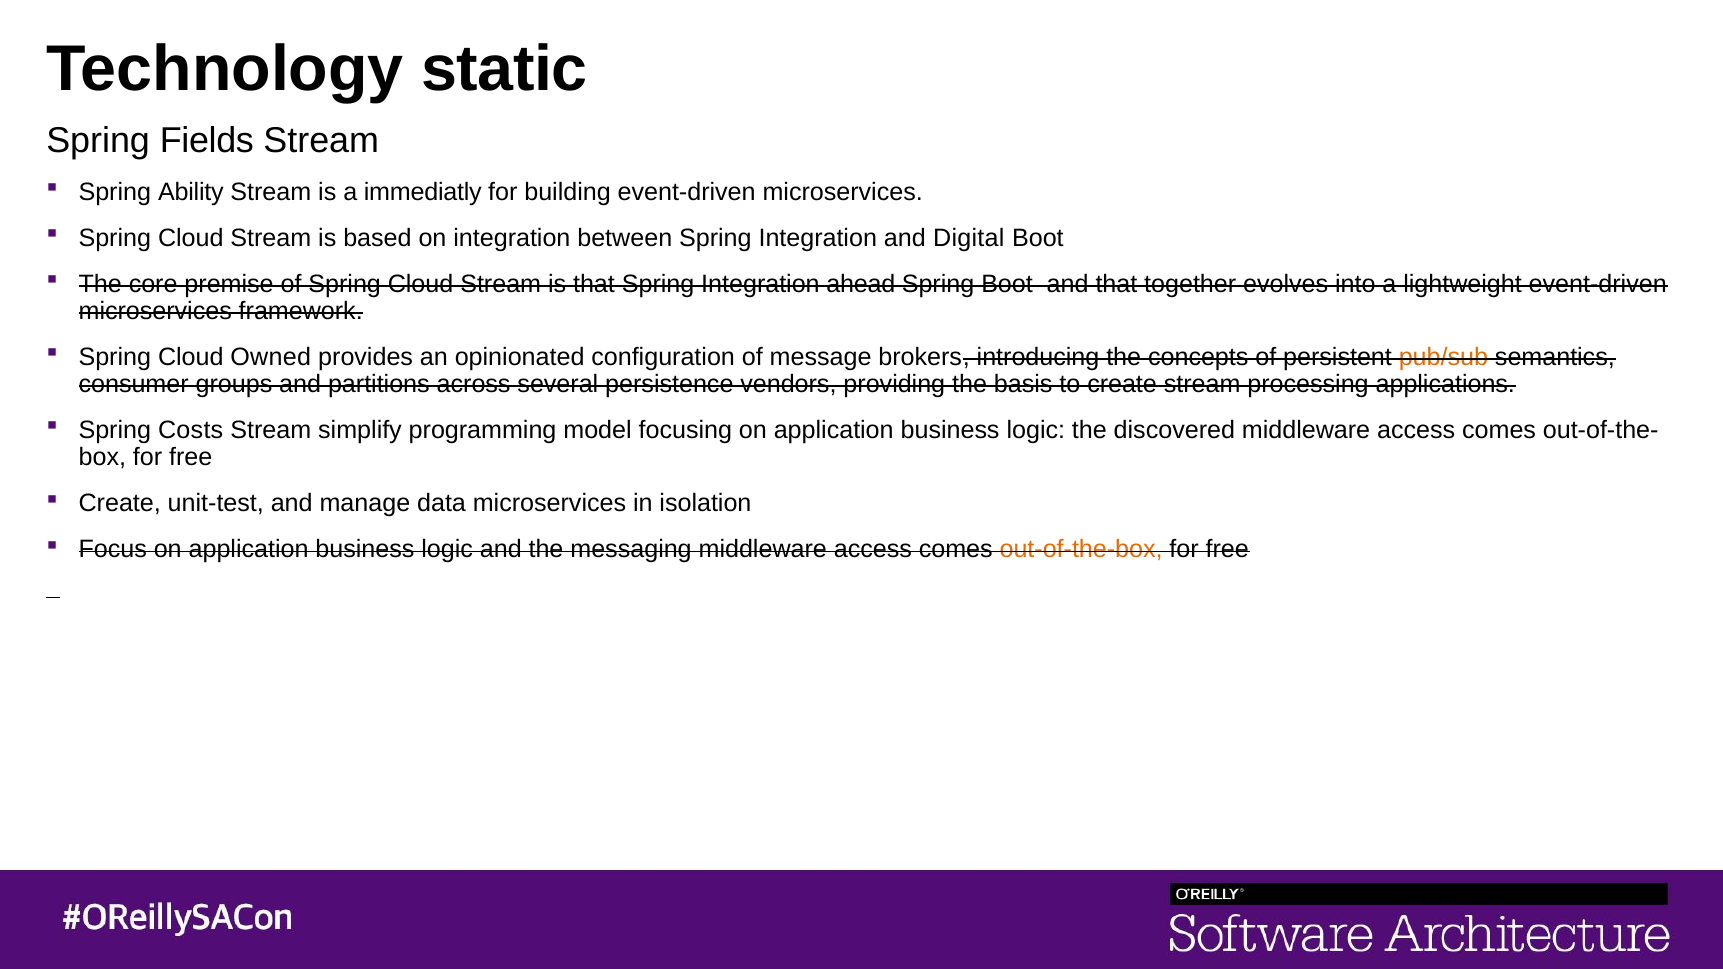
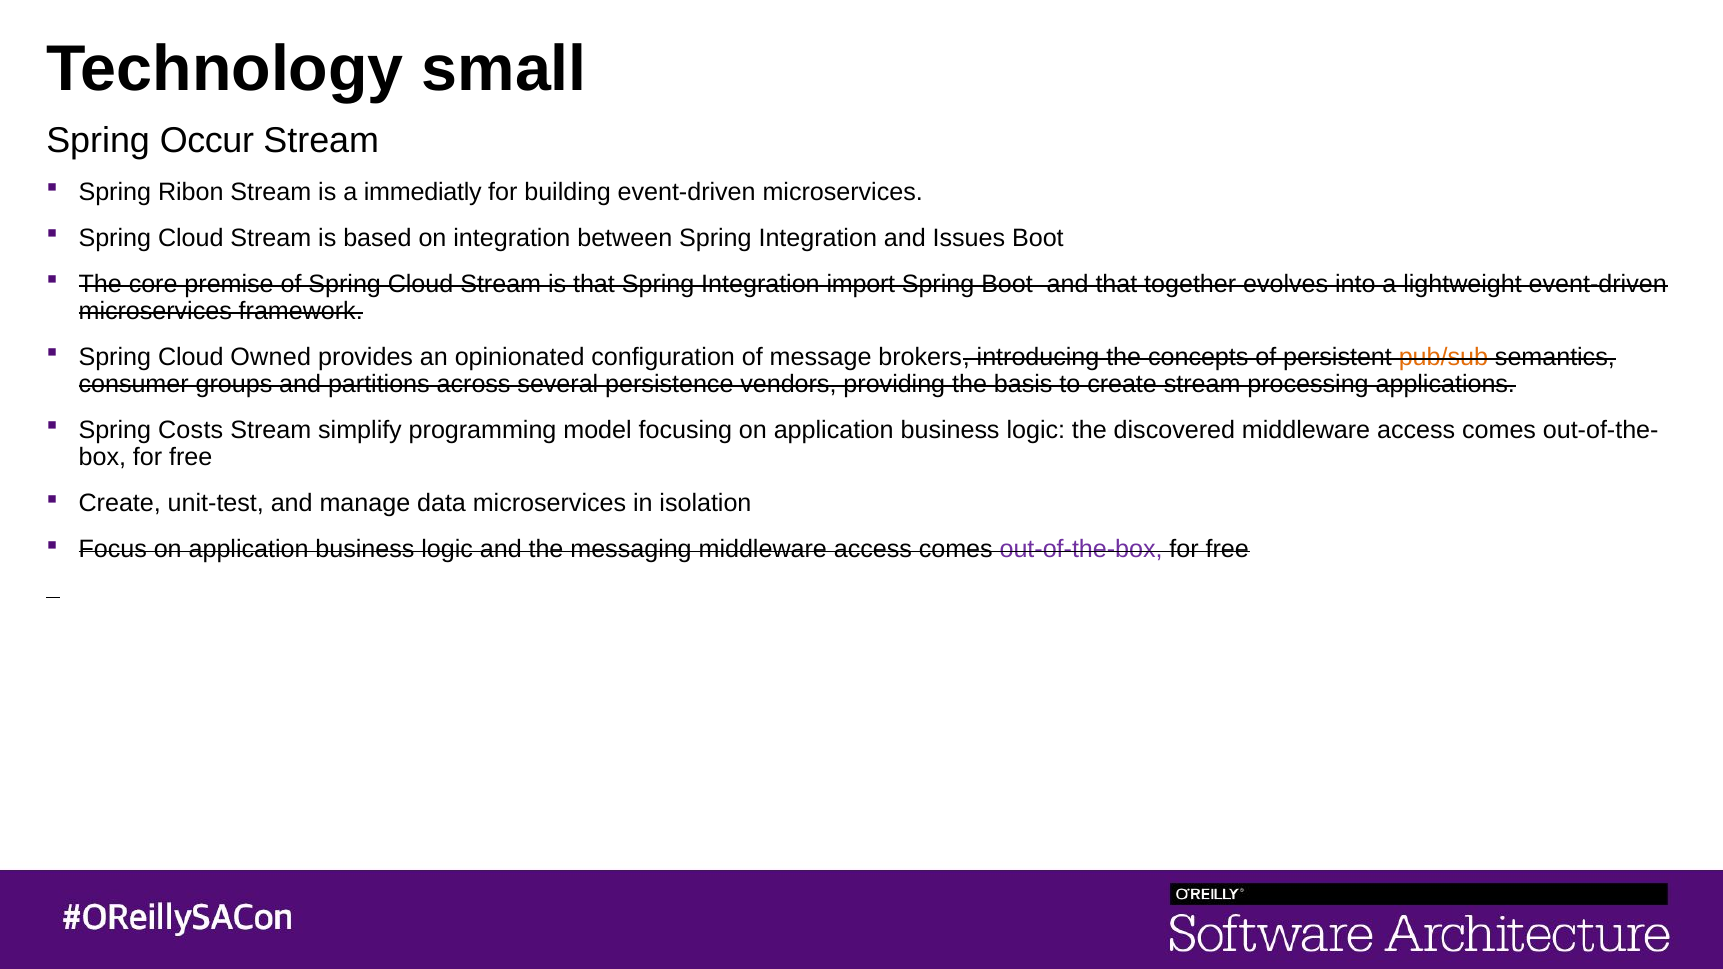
static: static -> small (504, 70)
Fields: Fields -> Occur (207, 140)
Ability: Ability -> Ribon (191, 192)
Digital: Digital -> Issues (969, 238)
ahead: ahead -> import (861, 284)
out-of-the-box colour: orange -> purple (1081, 550)
